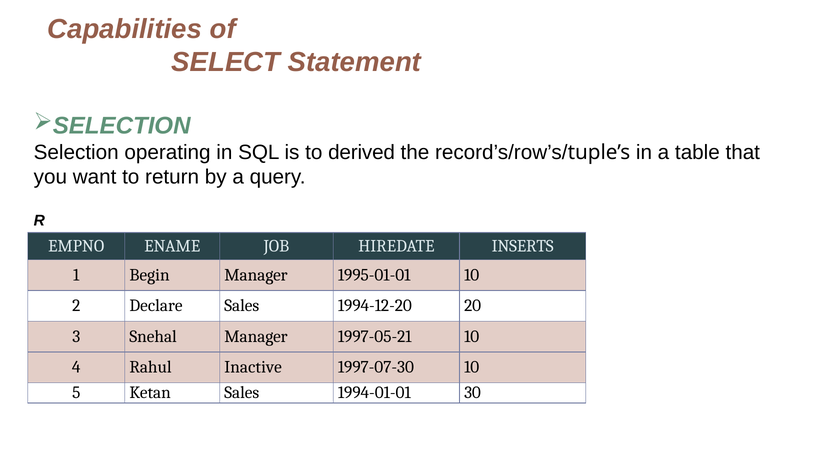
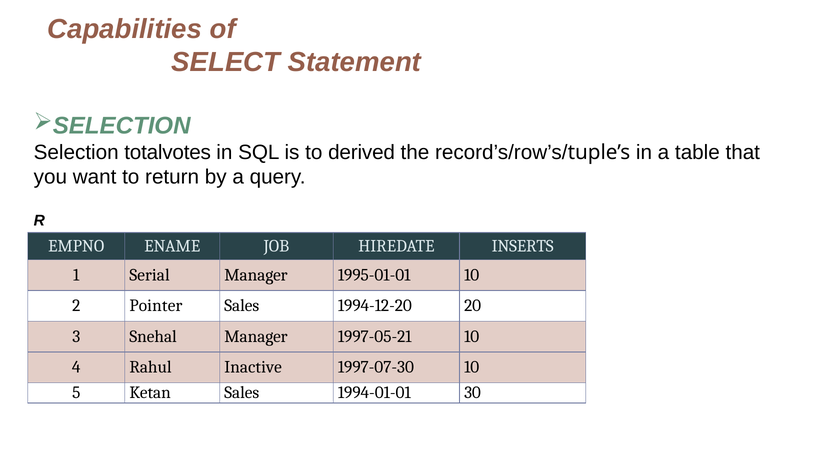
operating: operating -> totalvotes (168, 152)
Begin: Begin -> Serial (150, 275)
Declare: Declare -> Pointer (156, 306)
